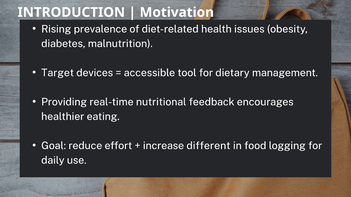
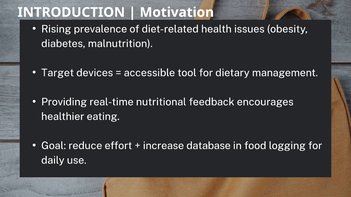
different: different -> database (209, 146)
